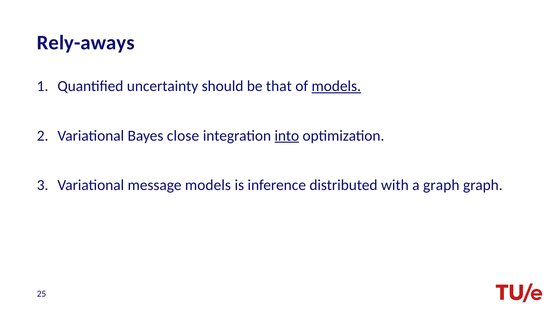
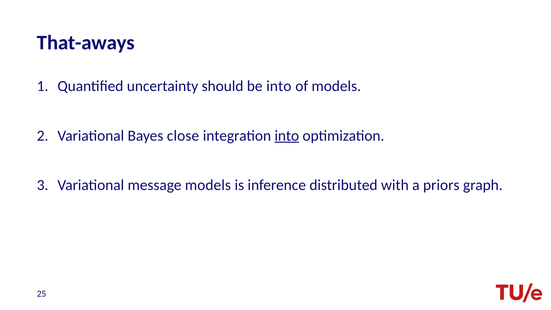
Rely-aways: Rely-aways -> That-aways (86, 43)
be that: that -> into (279, 86)
models underline: present -> none (336, 86)
a graph: graph -> priors (441, 185)
